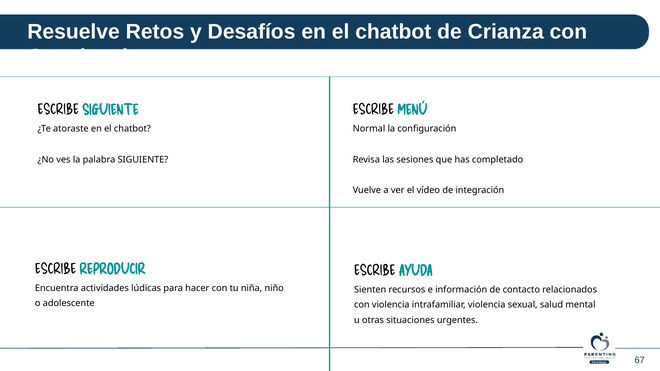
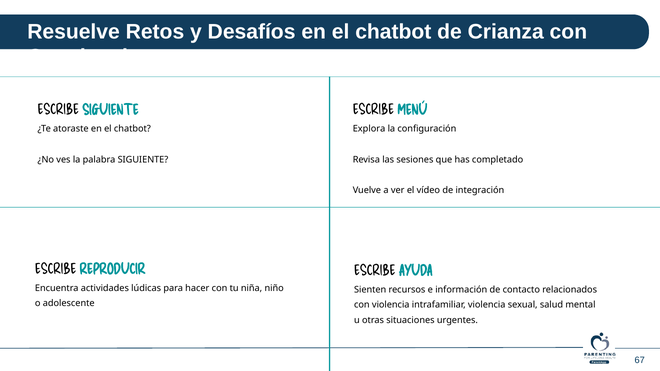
Normal: Normal -> Explora (369, 129)
